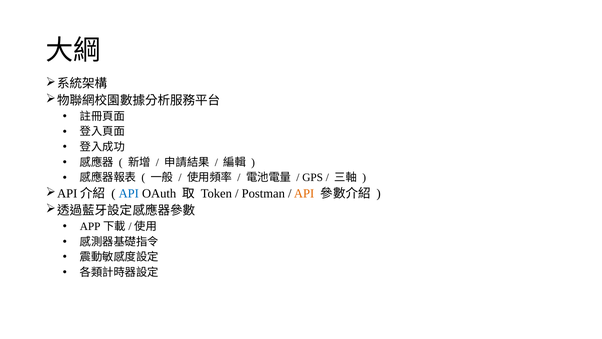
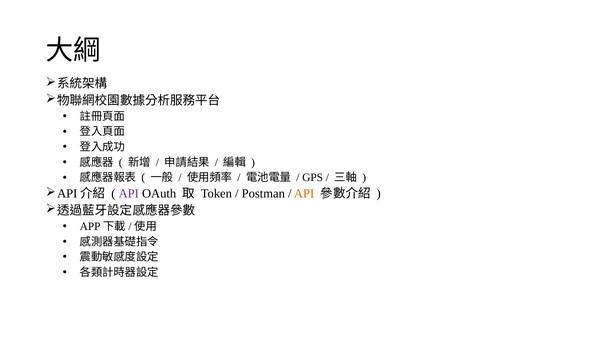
API colour: blue -> purple (129, 194)
